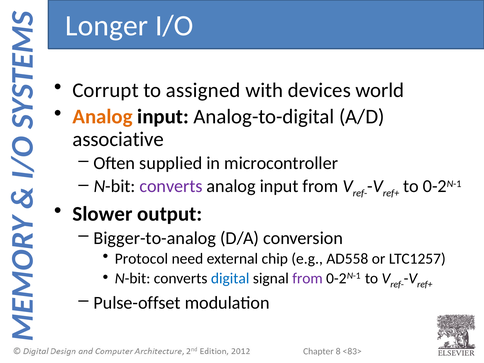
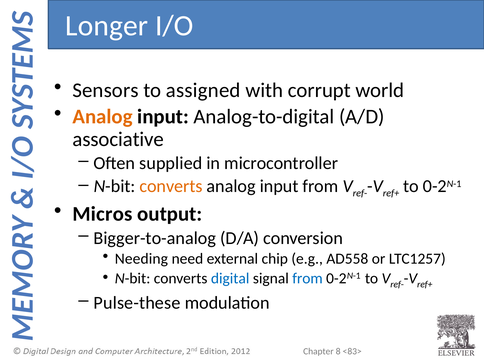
Corrupt: Corrupt -> Sensors (106, 90)
devices: devices -> corrupt (319, 90)
converts colour: purple -> orange (171, 186)
Slower: Slower -> Micros (102, 214)
Protocol: Protocol -> Needing (141, 259)
from colour: purple -> blue (308, 278)
Pulse-offset: Pulse-offset -> Pulse-these (137, 303)
